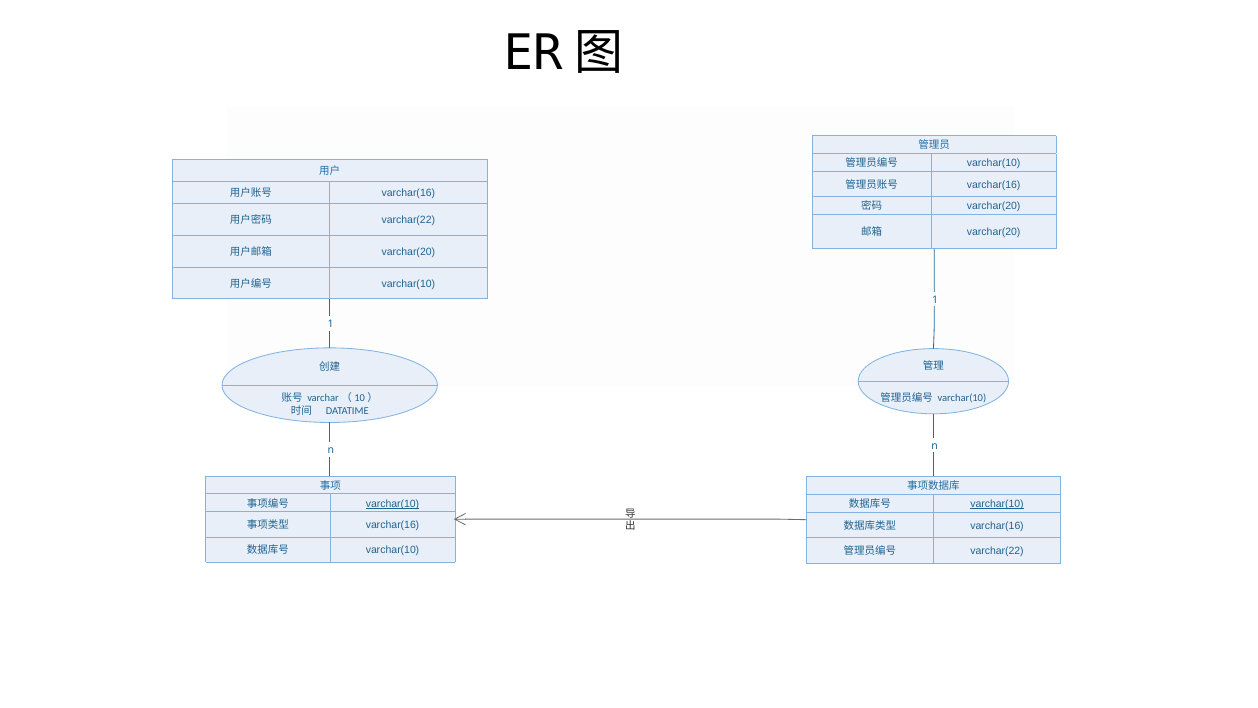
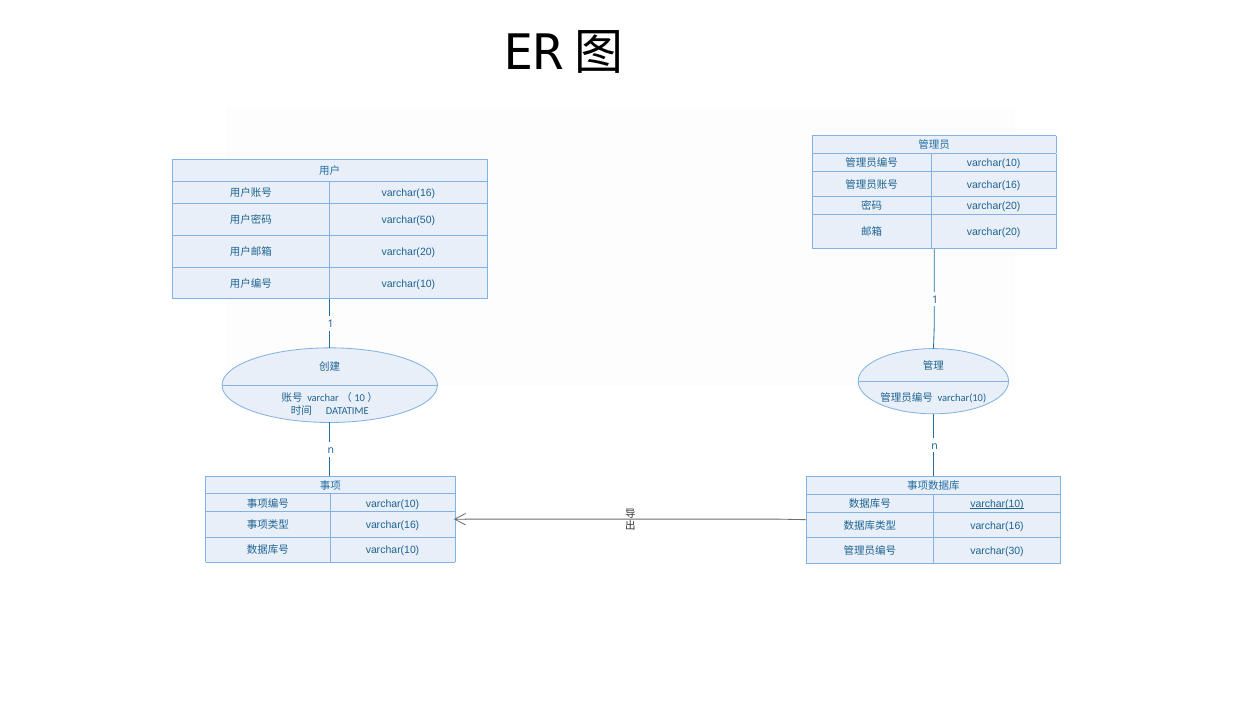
varchar(22: varchar(22 -> varchar(50 (408, 220)
varchar(10 underline: present -> none (393, 503)
varchar(22: varchar(22 -> varchar(30 (997, 551)
